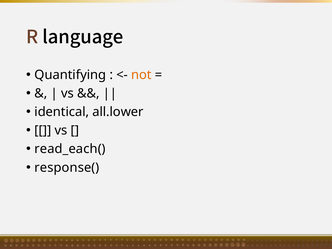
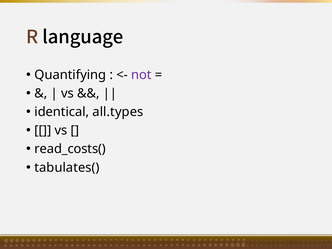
not colour: orange -> purple (141, 75)
all.lower: all.lower -> all.types (118, 112)
read_each(: read_each( -> read_costs( (70, 149)
response(: response( -> tabulates( (67, 167)
